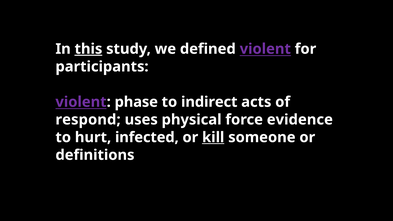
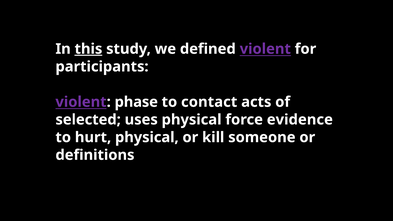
indirect: indirect -> contact (209, 102)
respond: respond -> selected (88, 120)
hurt infected: infected -> physical (147, 137)
kill underline: present -> none (213, 137)
